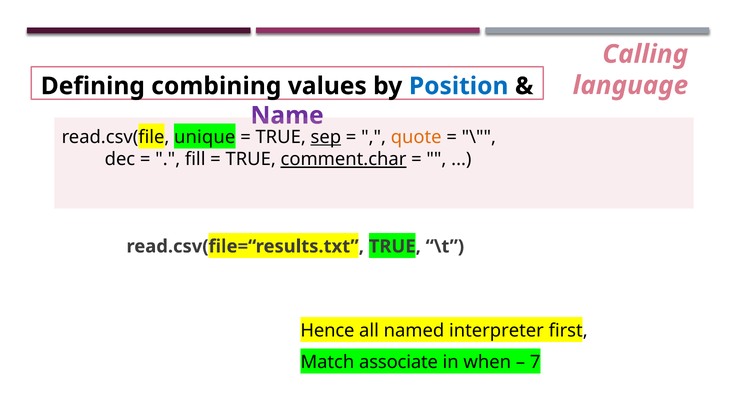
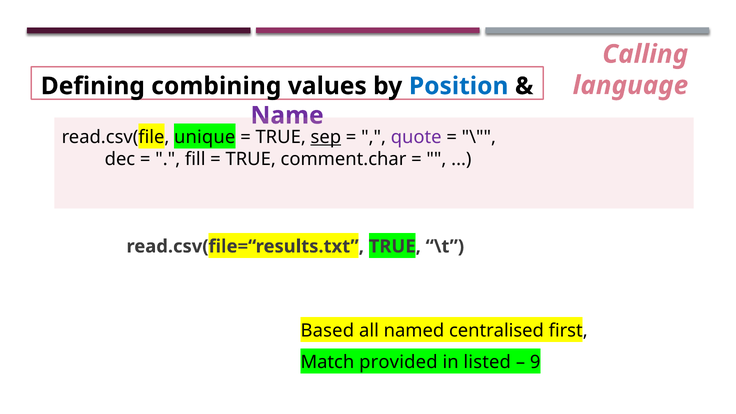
quote colour: orange -> purple (416, 137)
comment.char underline: present -> none (343, 159)
Hence: Hence -> Based (327, 331)
interpreter: interpreter -> centralised (496, 331)
associate: associate -> provided (398, 362)
when: when -> listed (487, 362)
7: 7 -> 9 (535, 362)
